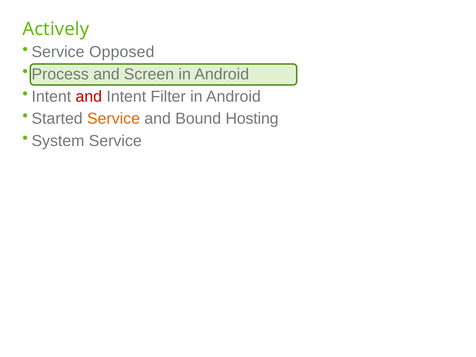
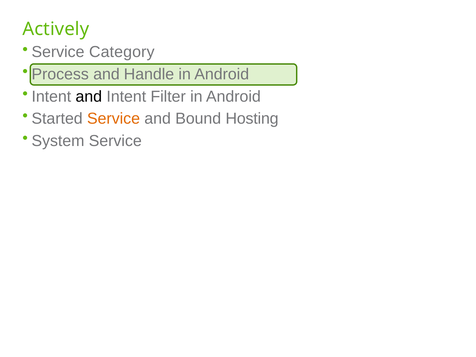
Opposed: Opposed -> Category (122, 52)
Screen: Screen -> Handle (149, 74)
and colour: red -> black (89, 96)
